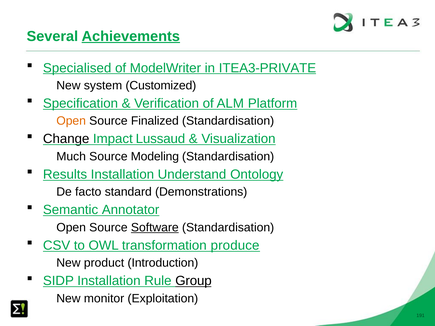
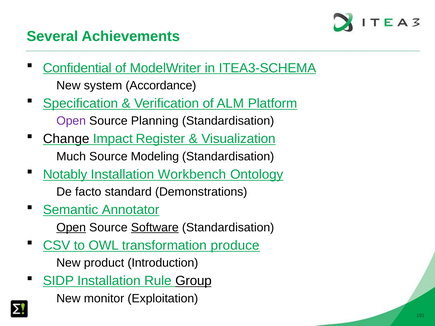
Achievements underline: present -> none (131, 36)
Specialised: Specialised -> Confidential (77, 68)
ITEA3-PRIVATE: ITEA3-PRIVATE -> ITEA3-SCHEMA (267, 68)
Customized: Customized -> Accordance (161, 86)
Open colour: orange -> purple (71, 121)
Finalized: Finalized -> Planning (155, 121)
Lussaud: Lussaud -> Register (160, 139)
Results: Results -> Notably (65, 175)
Understand: Understand -> Workbench (192, 175)
Open underline: none -> present (71, 228)
